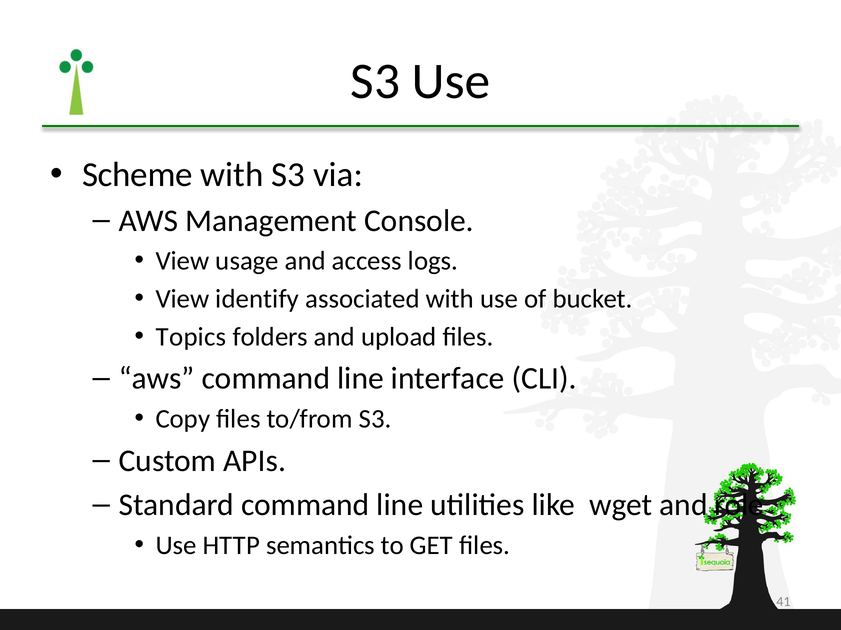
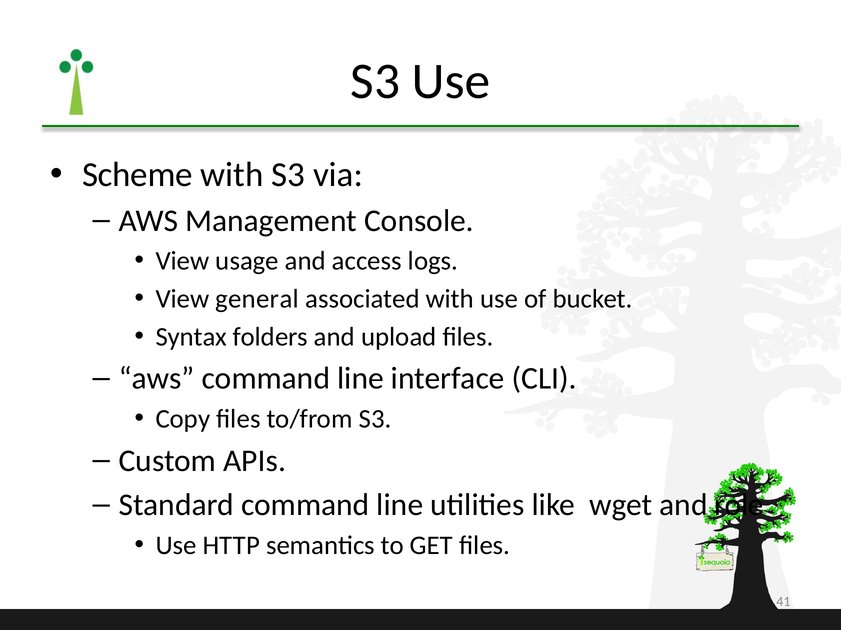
identify: identify -> general (257, 299)
Topics: Topics -> Syntax (191, 337)
